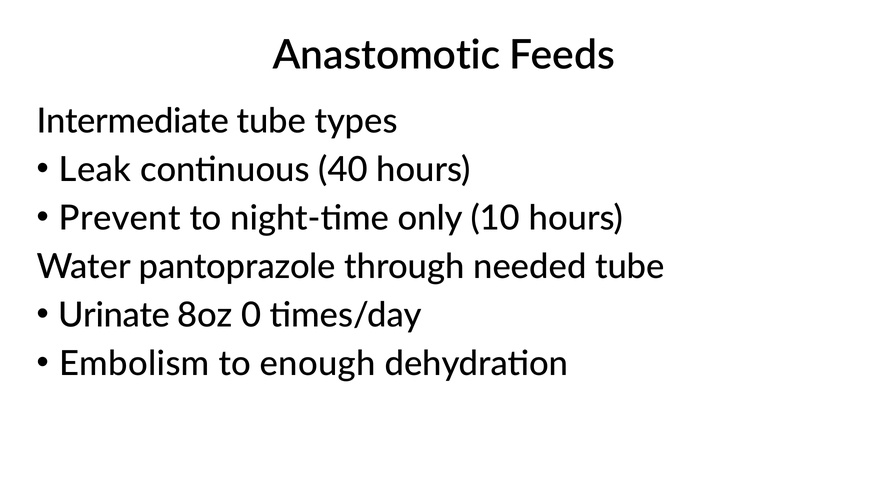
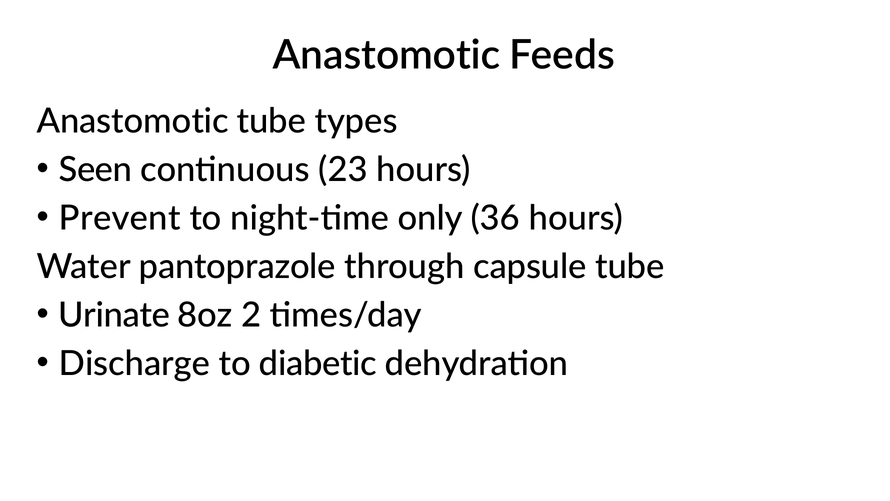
Intermediate: Intermediate -> Anastomotic (133, 121)
Leak: Leak -> Seen (95, 170)
40: 40 -> 23 (343, 170)
10: 10 -> 36 (495, 218)
needed: needed -> capsule (530, 267)
0: 0 -> 2 (251, 315)
Embolism: Embolism -> Discharge (134, 364)
enough: enough -> diabetic (318, 364)
